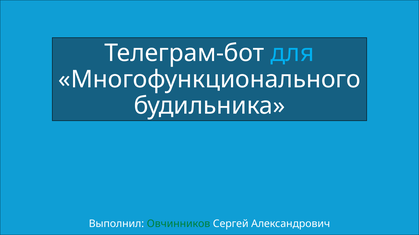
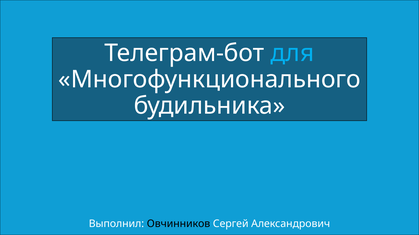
Овчинников colour: green -> black (179, 225)
